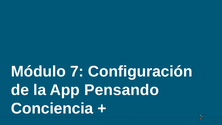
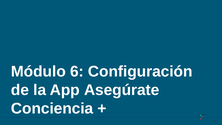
7: 7 -> 6 (77, 71)
Pensando: Pensando -> Asegúrate (122, 90)
